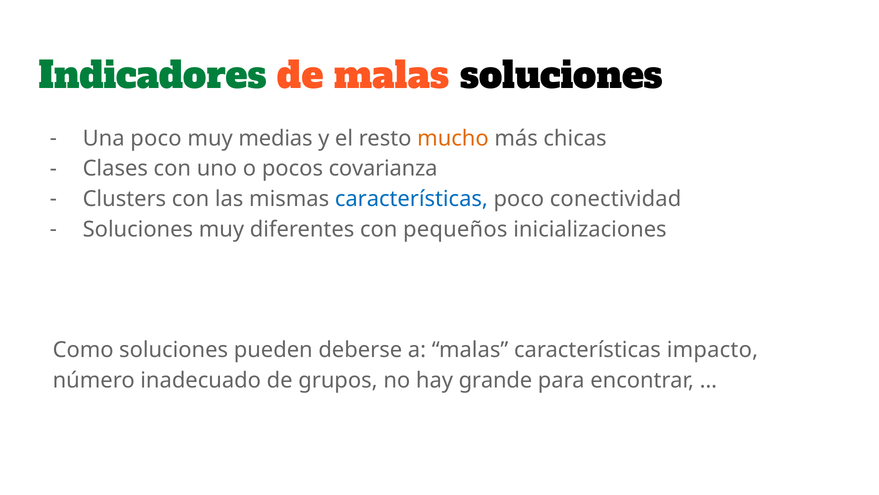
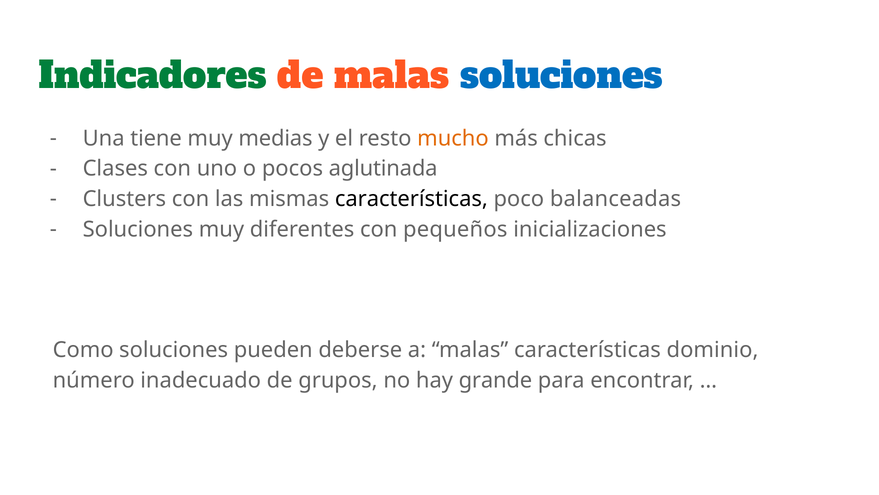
soluciones colour: black -> blue (561, 76)
Una poco: poco -> tiene (156, 138)
covarianza: covarianza -> aglutinada (383, 169)
características colour: blue -> black (411, 199)
conectividad: conectividad -> balanceadas (616, 199)
impacto: impacto -> dominio (712, 350)
